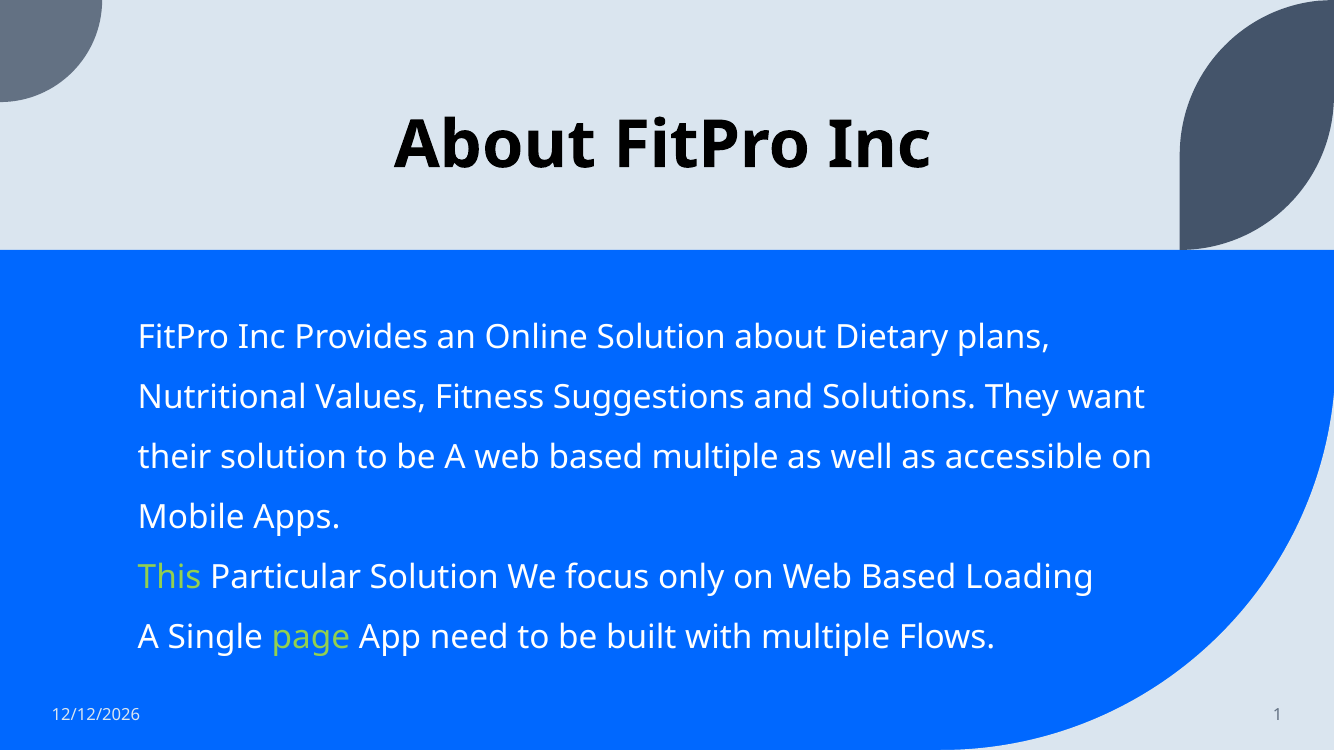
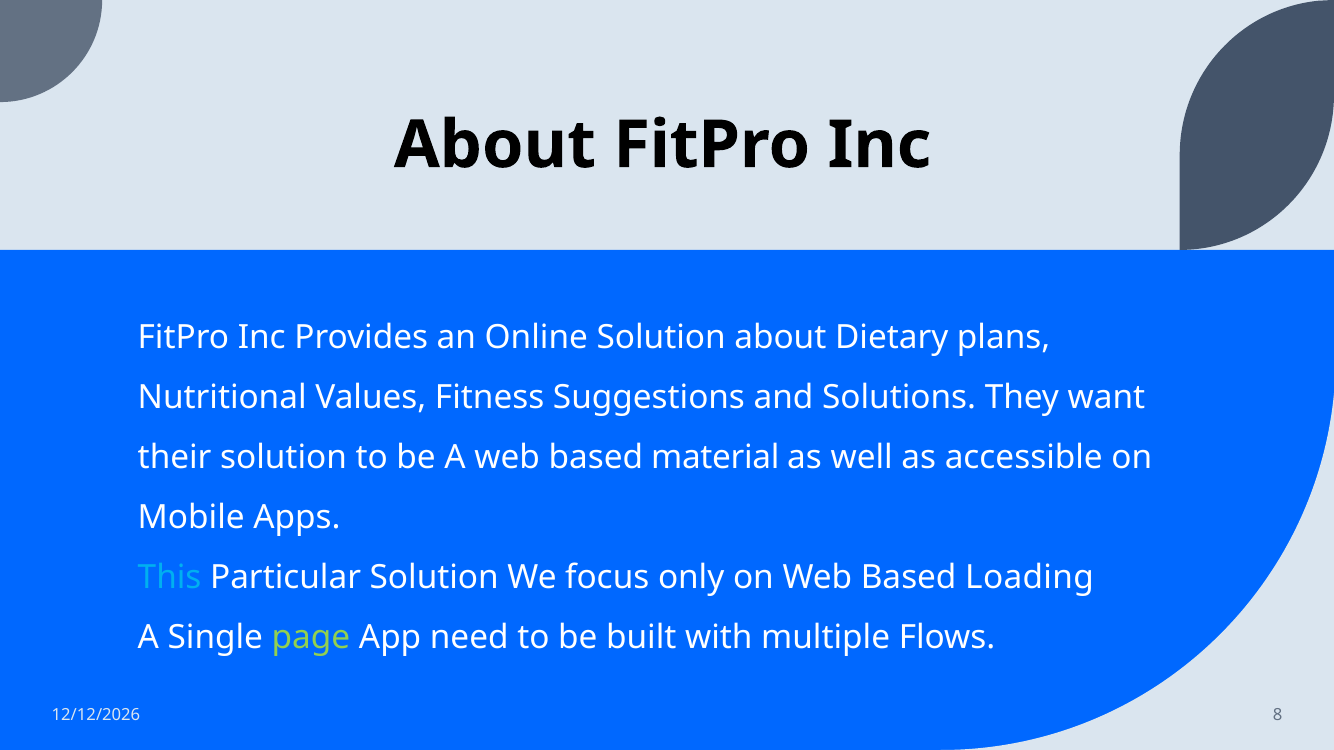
based multiple: multiple -> material (715, 458)
This colour: light green -> light blue (170, 578)
1: 1 -> 8 (1278, 715)
